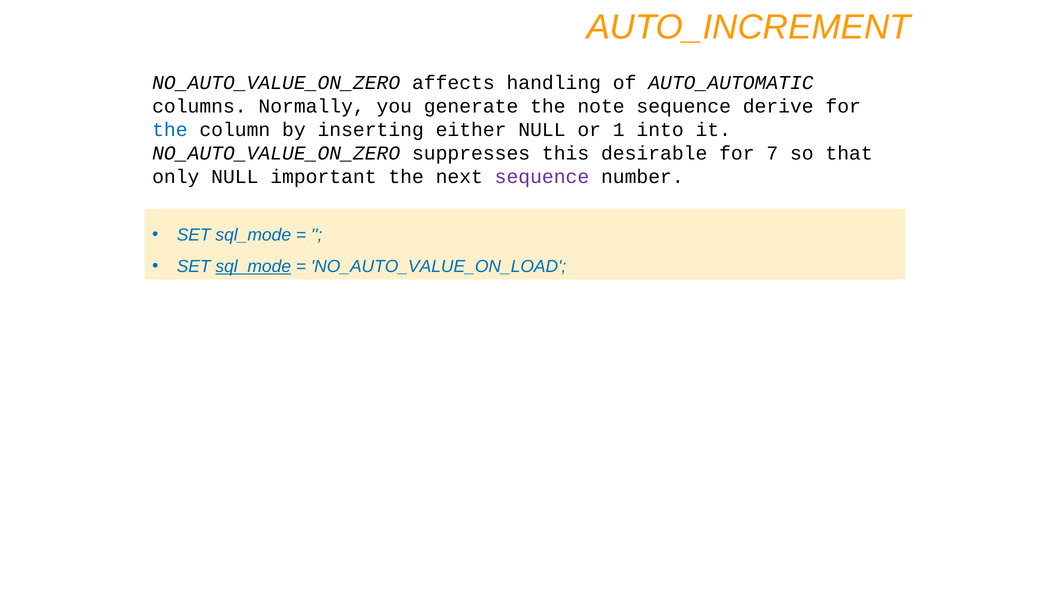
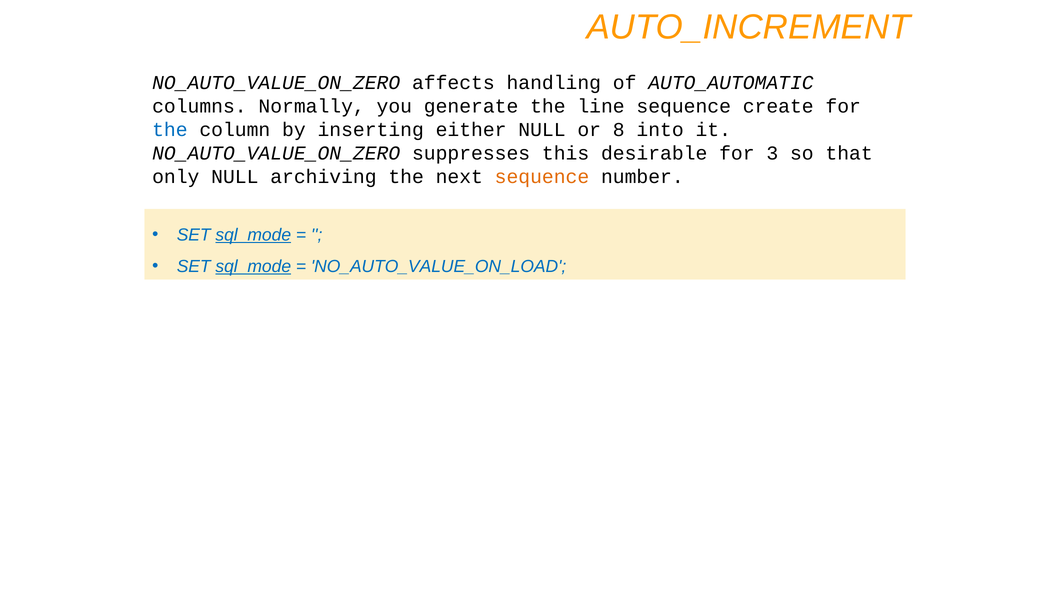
note: note -> line (601, 106)
derive: derive -> create (778, 106)
1: 1 -> 8 (619, 130)
7: 7 -> 3 (772, 154)
important: important -> archiving (323, 177)
sequence colour: purple -> orange (542, 177)
sql_mode underline: none -> present (253, 235)
